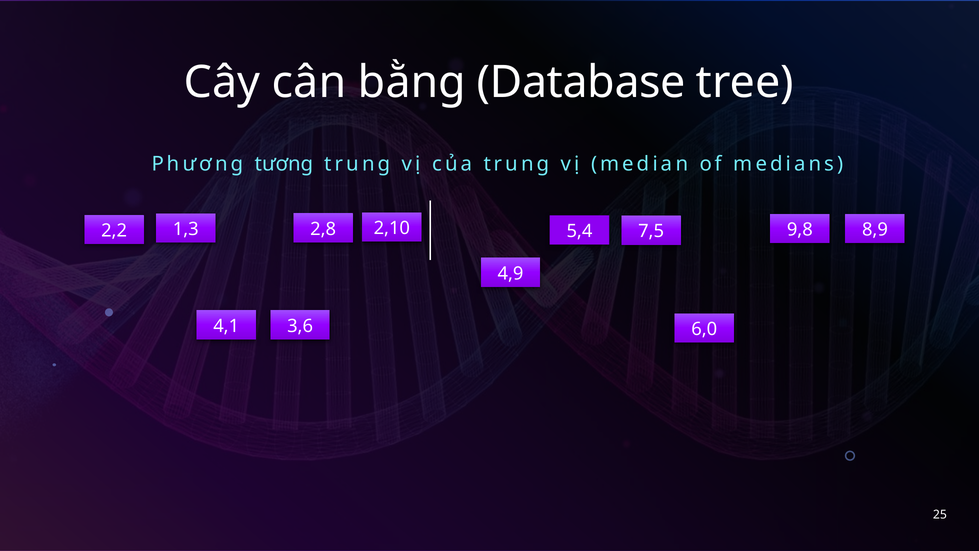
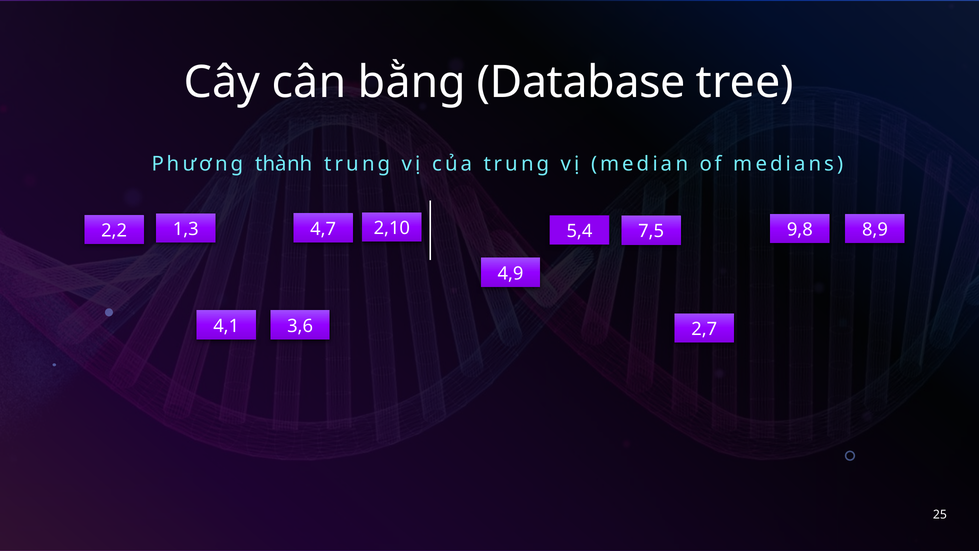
tương: tương -> thành (284, 164)
2,8: 2,8 -> 4,7 (323, 229)
6,0: 6,0 -> 2,7 (704, 329)
